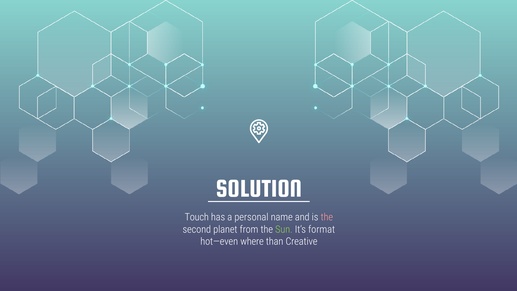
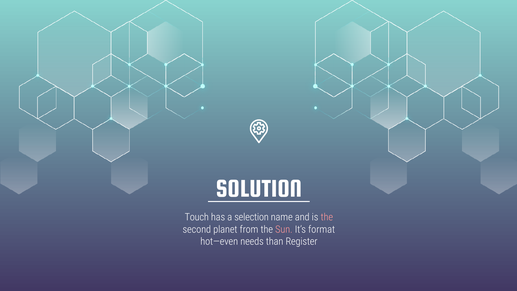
personal: personal -> selection (252, 217)
Sun colour: light green -> pink (284, 229)
where: where -> needs (252, 241)
Creative: Creative -> Register (302, 241)
